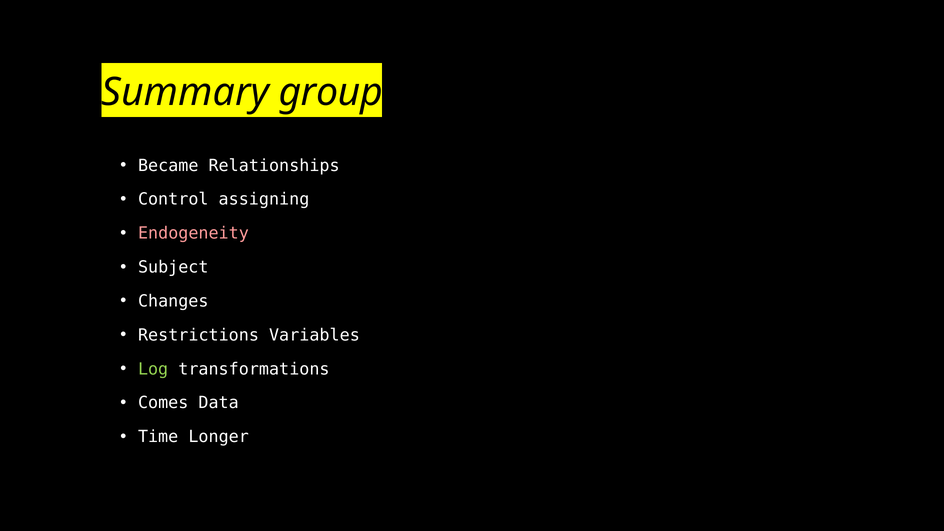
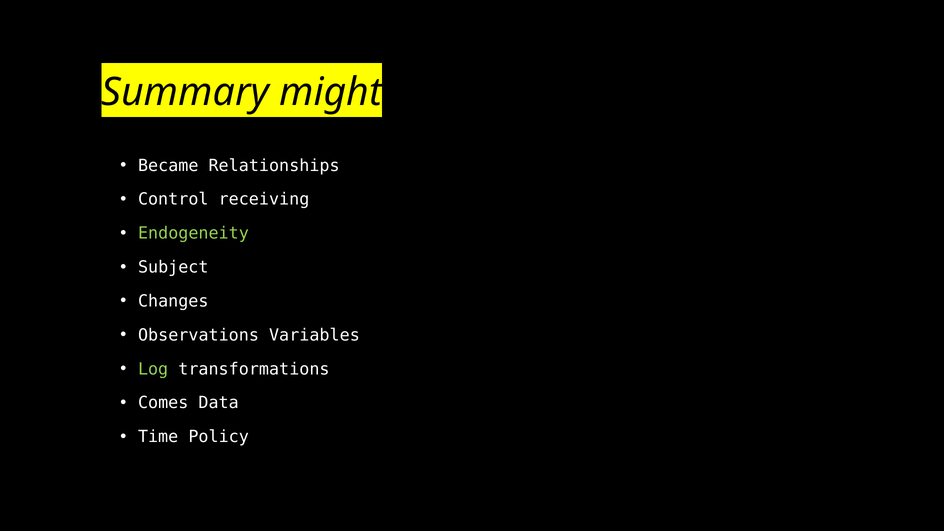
group: group -> might (331, 92)
assigning: assigning -> receiving (264, 199)
Endogeneity colour: pink -> light green (193, 233)
Restrictions: Restrictions -> Observations (199, 335)
Longer: Longer -> Policy (219, 437)
